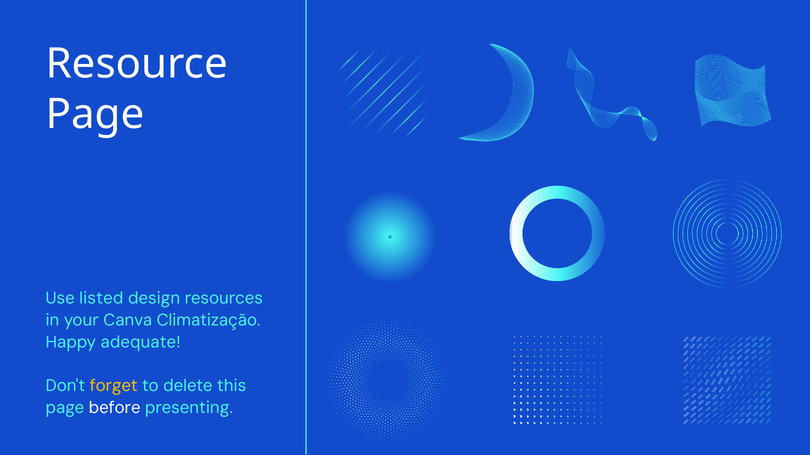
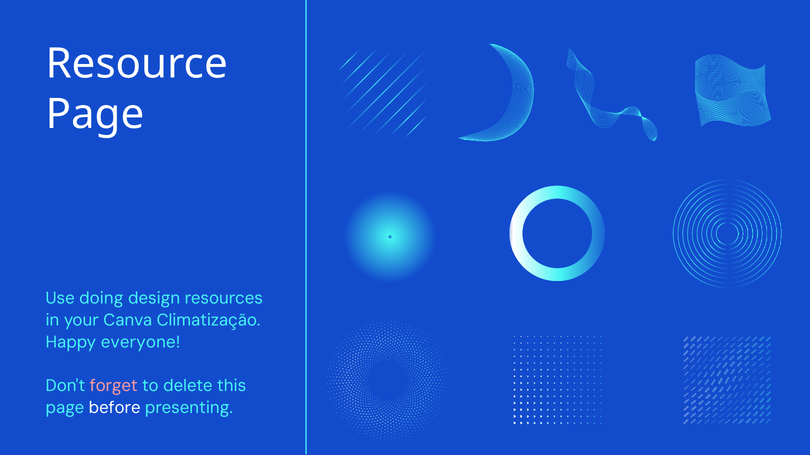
listed: listed -> doing (101, 299)
adequate: adequate -> everyone (141, 342)
forget colour: yellow -> pink (114, 386)
